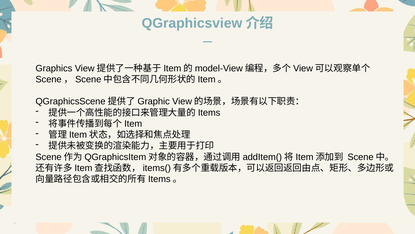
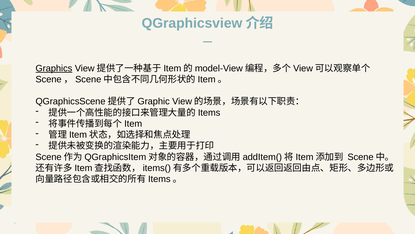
Graphics underline: none -> present (54, 68)
